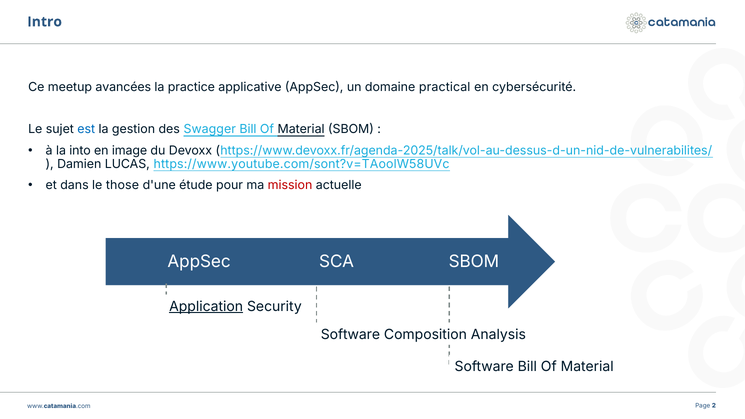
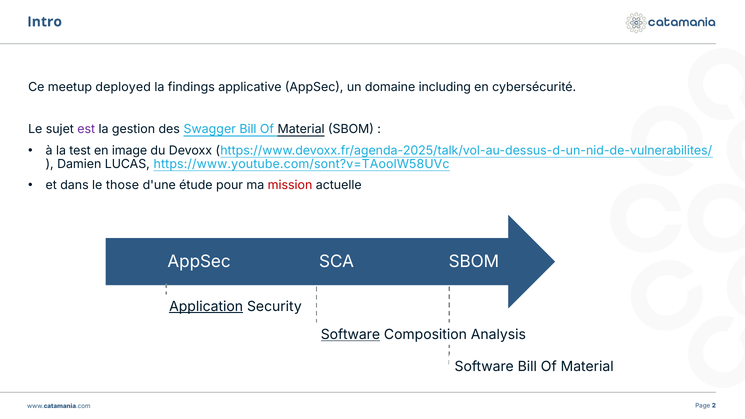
avancées: avancées -> deployed (123, 87)
practice: practice -> findings (191, 87)
practical: practical -> including (445, 87)
est colour: blue -> purple (86, 129)
into: into -> test (80, 151)
Software underline: none -> present (350, 335)
